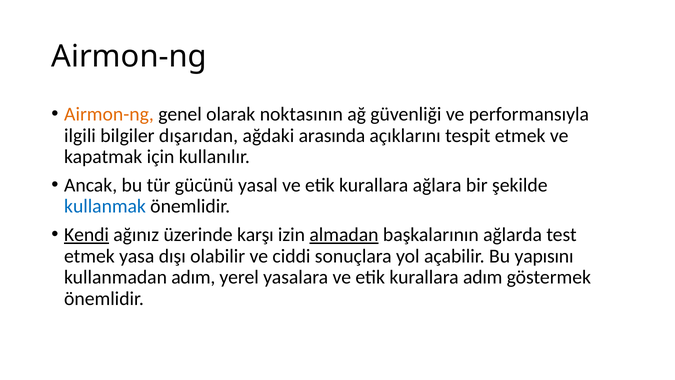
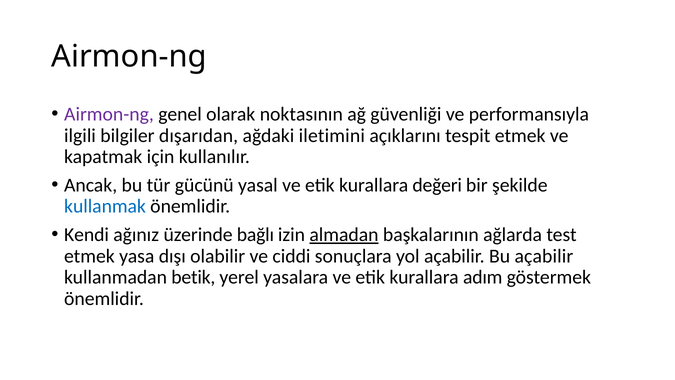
Airmon-ng colour: orange -> purple (109, 114)
arasında: arasında -> iletimini (332, 135)
ağlara: ağlara -> değeri (437, 185)
Kendi underline: present -> none (87, 235)
karşı: karşı -> bağlı (255, 235)
Bu yapısını: yapısını -> açabilir (544, 256)
kullanmadan adım: adım -> betik (193, 277)
